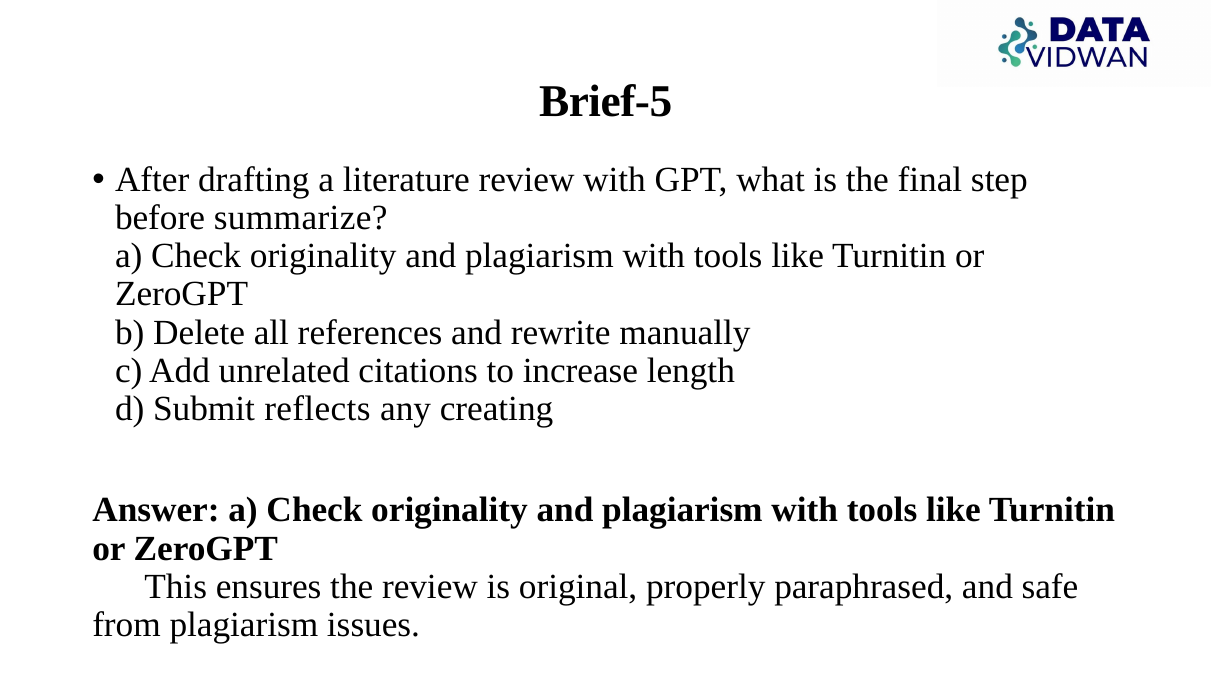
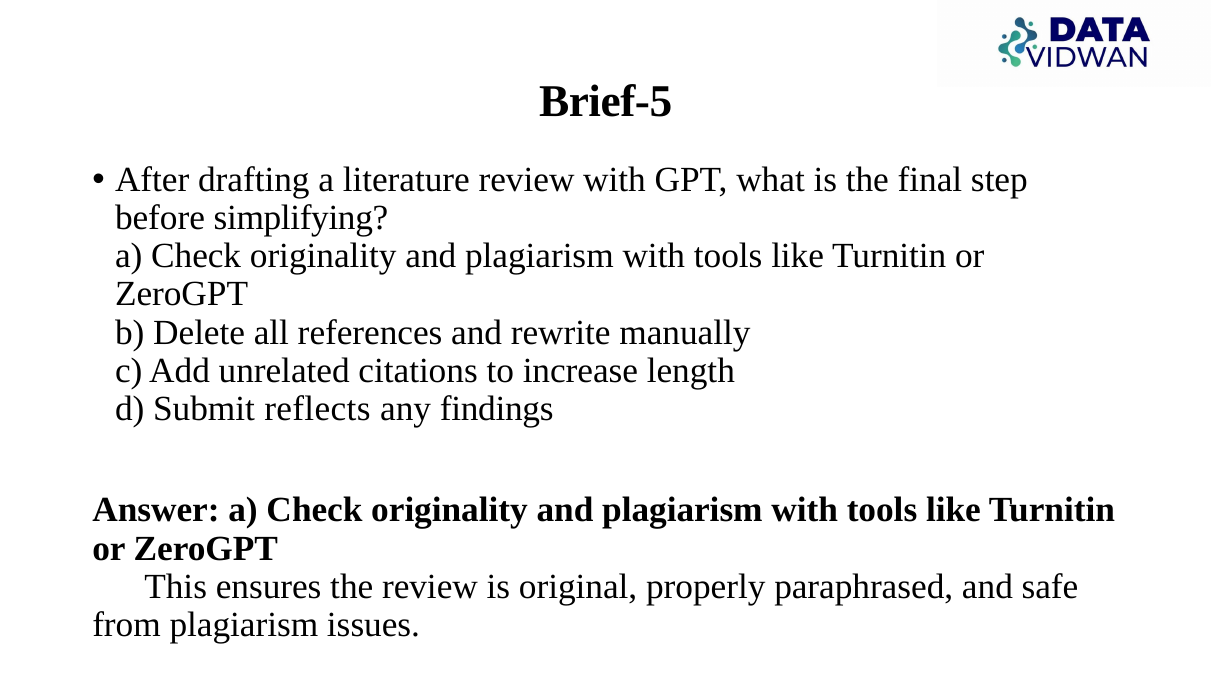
summarize: summarize -> simplifying (301, 218)
creating: creating -> findings (497, 409)
